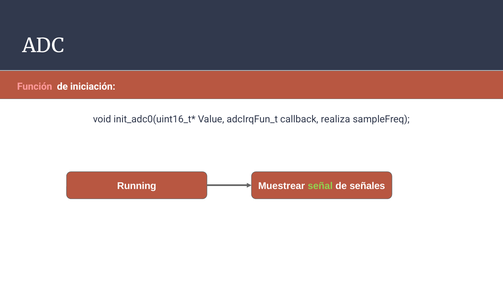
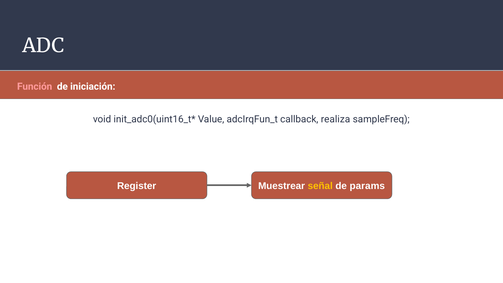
Running: Running -> Register (137, 186)
señal colour: light green -> yellow (320, 186)
señales: señales -> params (367, 186)
